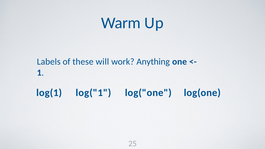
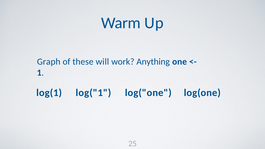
Labels: Labels -> Graph (49, 62)
